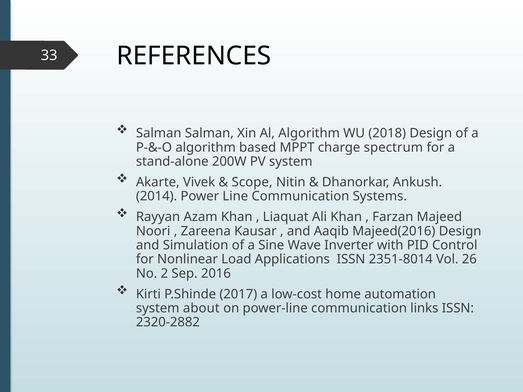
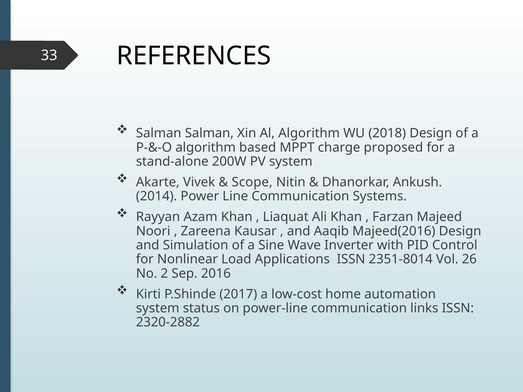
spectrum: spectrum -> proposed (393, 148)
about: about -> status (201, 308)
